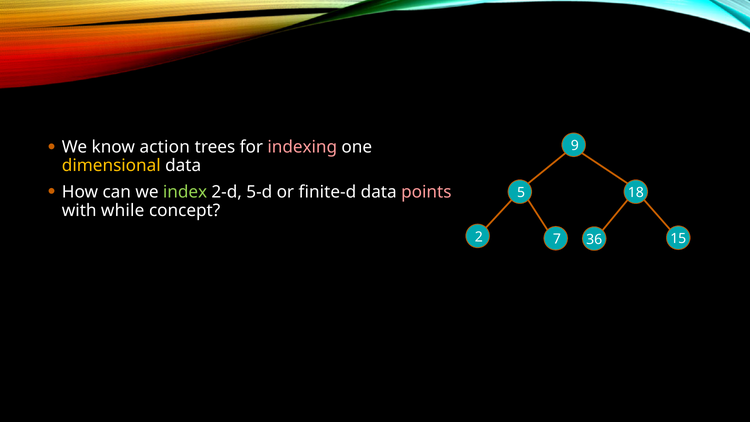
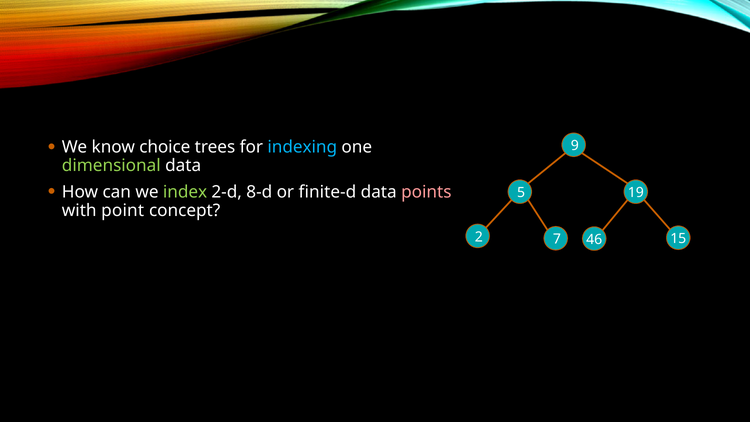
action: action -> choice (165, 147)
indexing colour: pink -> light blue (302, 147)
dimensional colour: yellow -> light green (111, 166)
5-d: 5-d -> 8-d (259, 192)
18: 18 -> 19 (636, 193)
while: while -> point (123, 210)
36: 36 -> 46 (594, 239)
